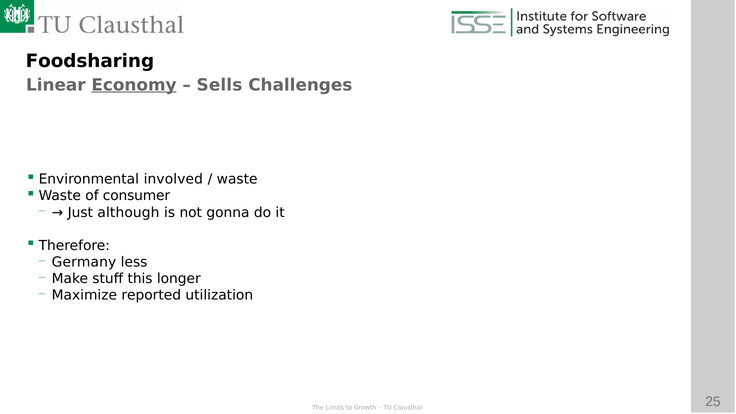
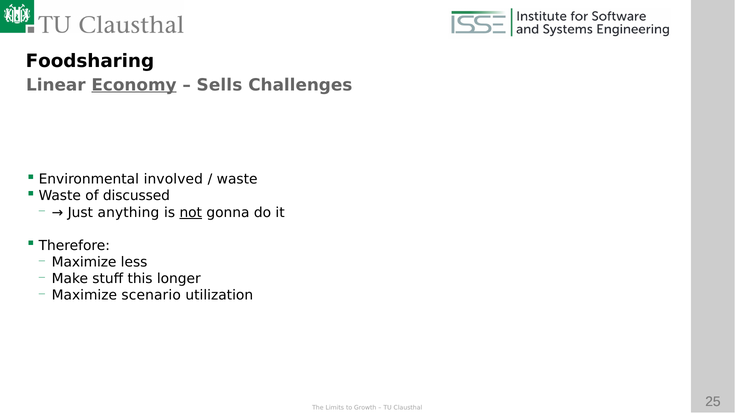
consumer: consumer -> discussed (136, 196)
although: although -> anything (128, 212)
not underline: none -> present (191, 212)
Germany: Germany -> Maximize (84, 262)
reported: reported -> scenario (151, 295)
